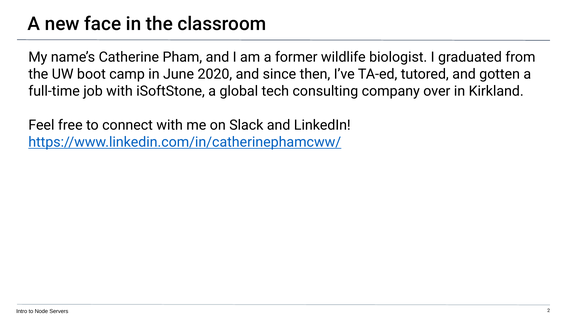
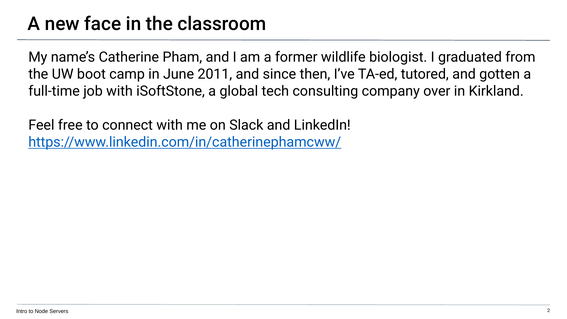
2020: 2020 -> 2011 (215, 74)
